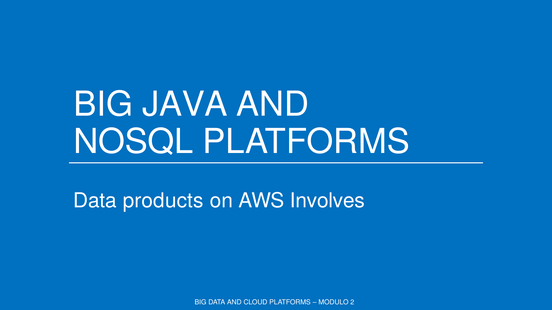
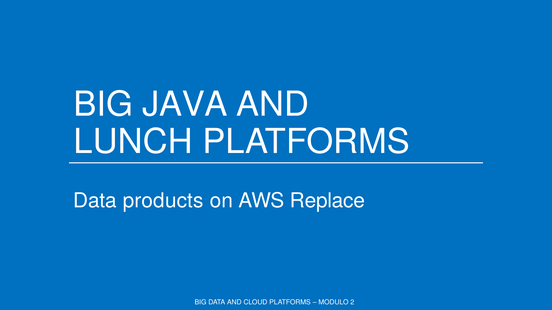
NOSQL: NOSQL -> LUNCH (133, 142)
Involves: Involves -> Replace (327, 201)
